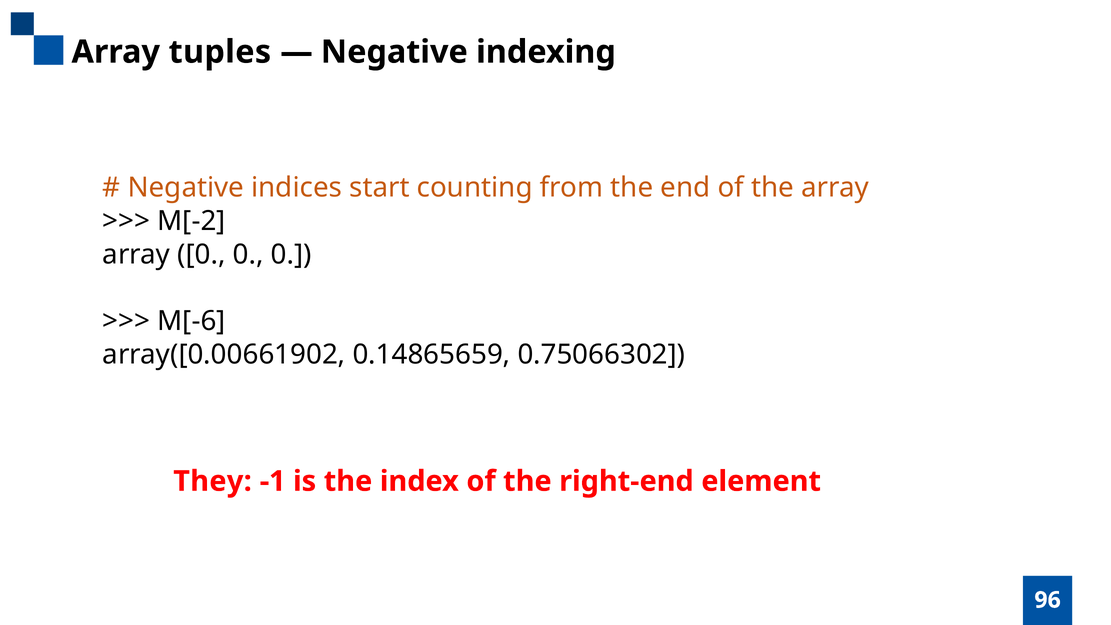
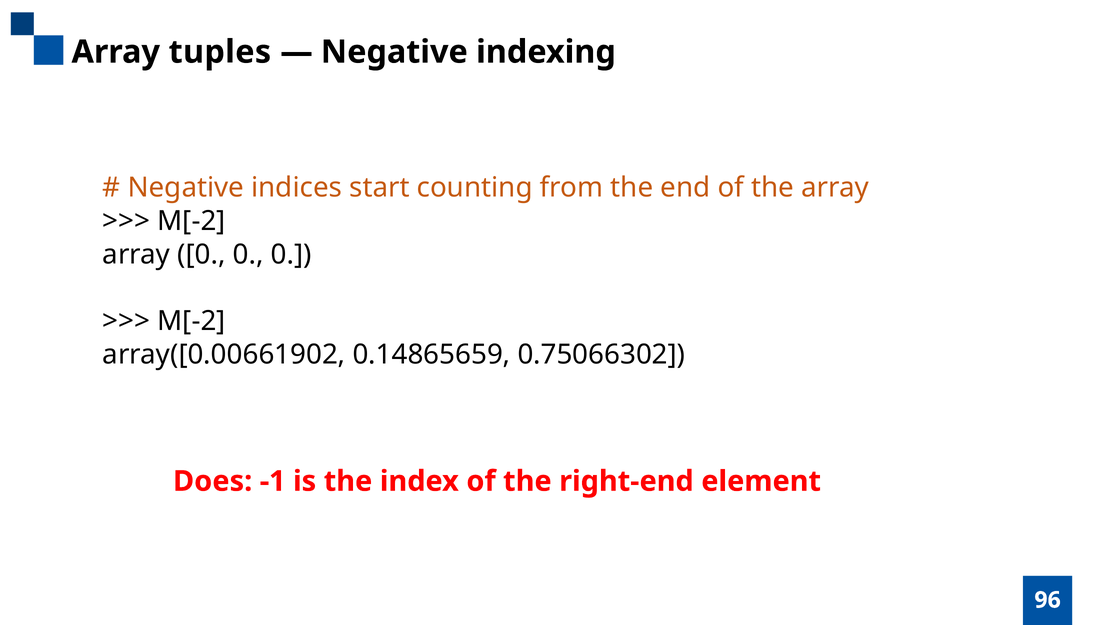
M[-6: M[-6 -> M[-2 (191, 321)
They: They -> Does (213, 481)
